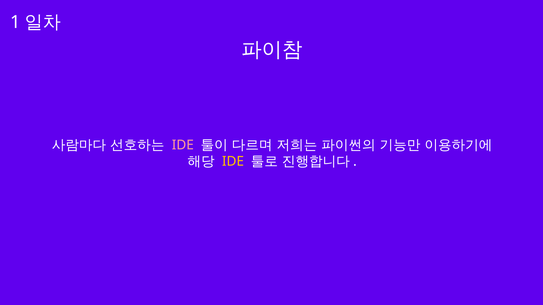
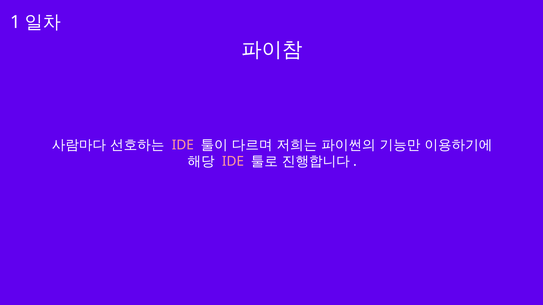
IDE colour: yellow -> pink (233, 162)
